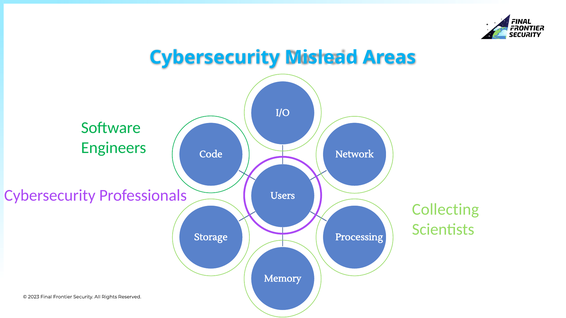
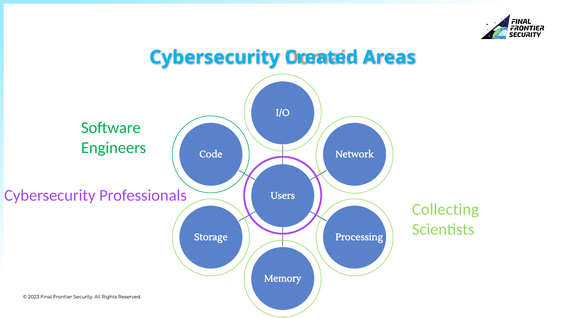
Mislead: Mislead -> Created (321, 57)
